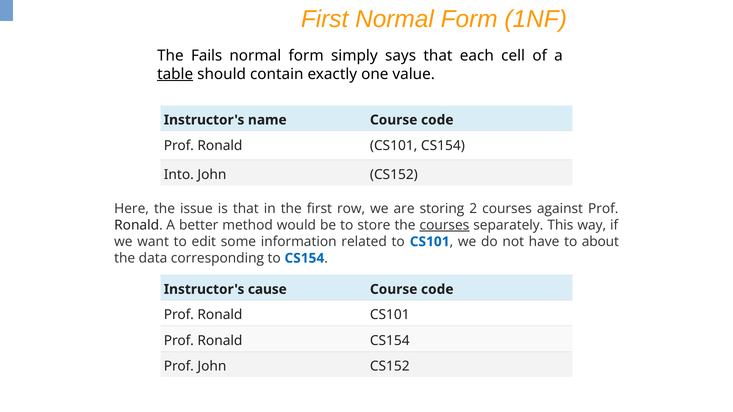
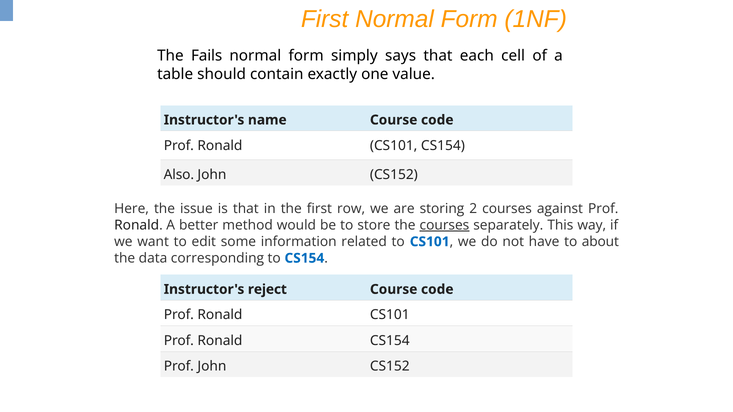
table underline: present -> none (175, 74)
Into: Into -> Also (179, 175)
cause: cause -> reject (267, 290)
